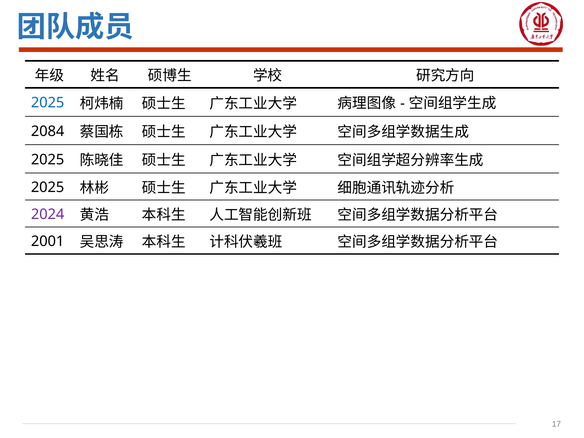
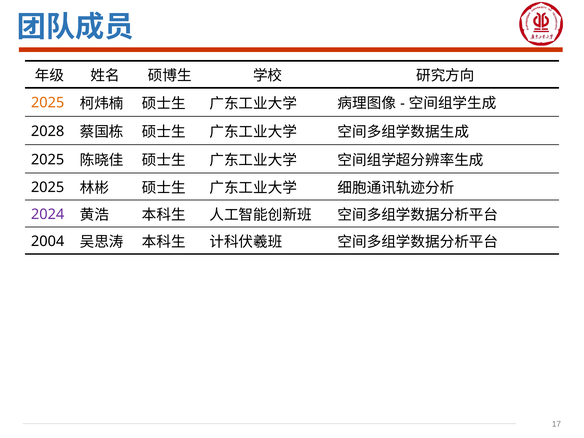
2025 colour: blue -> orange (48, 103)
2084: 2084 -> 2028 (48, 131)
2001: 2001 -> 2004 (48, 241)
